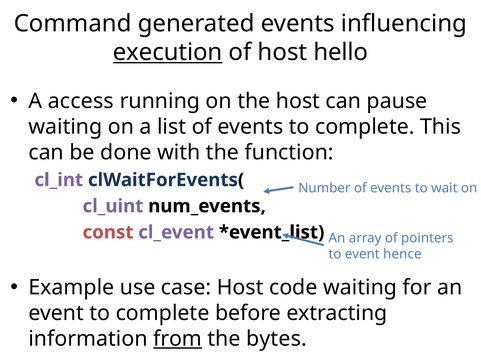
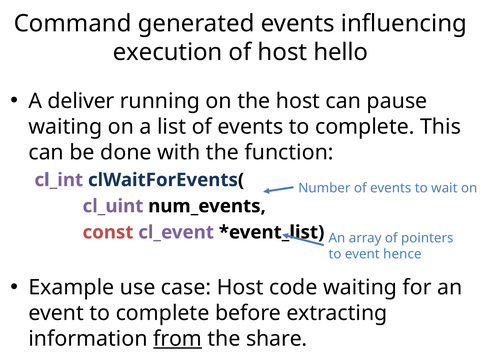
execution underline: present -> none (168, 52)
access: access -> deliver (81, 101)
bytes: bytes -> share (277, 339)
